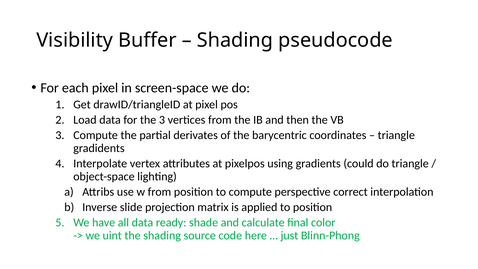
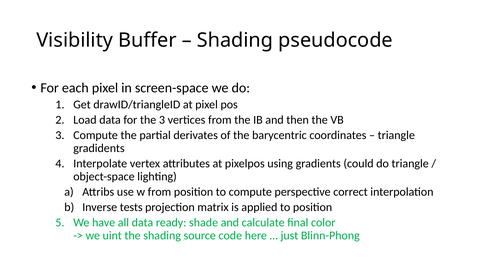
slide: slide -> tests (131, 207)
